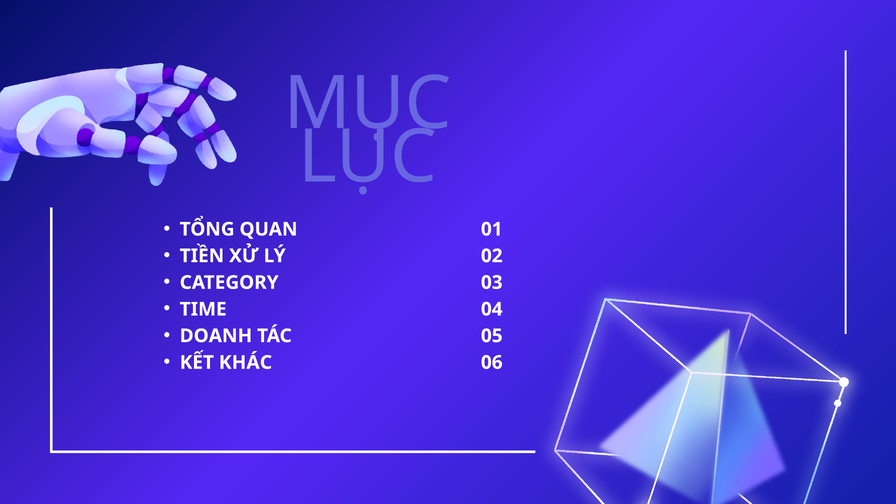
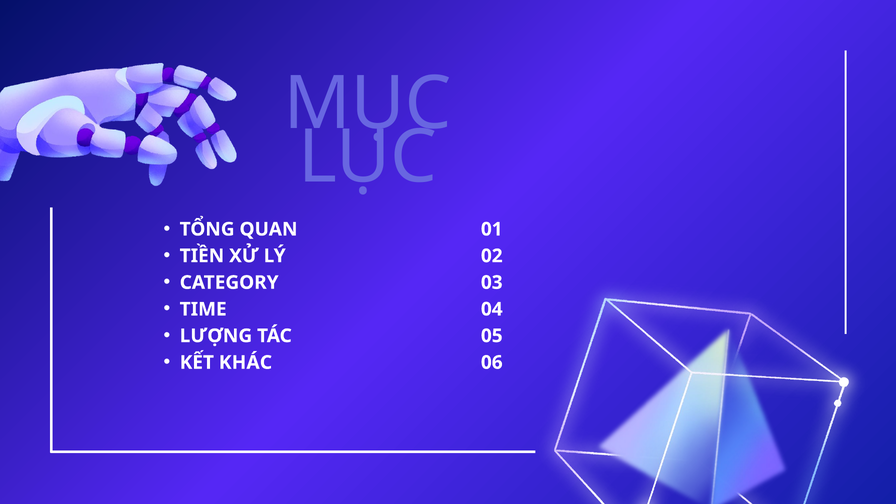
DOANH: DOANH -> LƯỢNG (216, 336)
